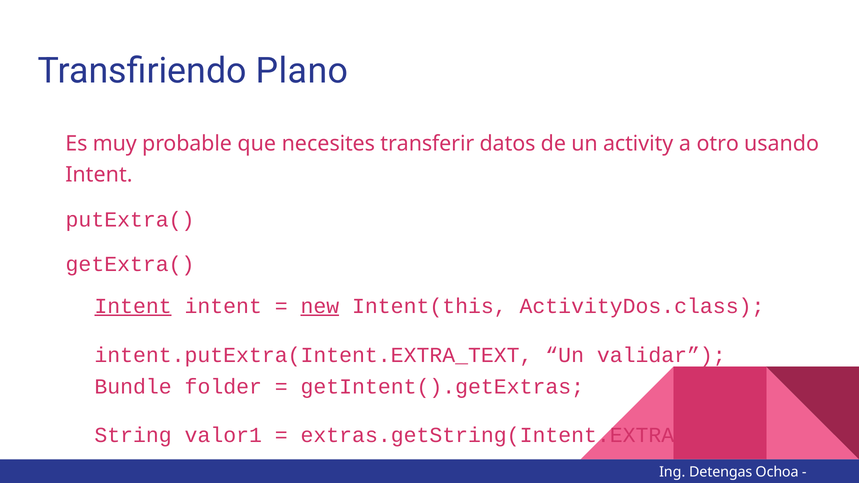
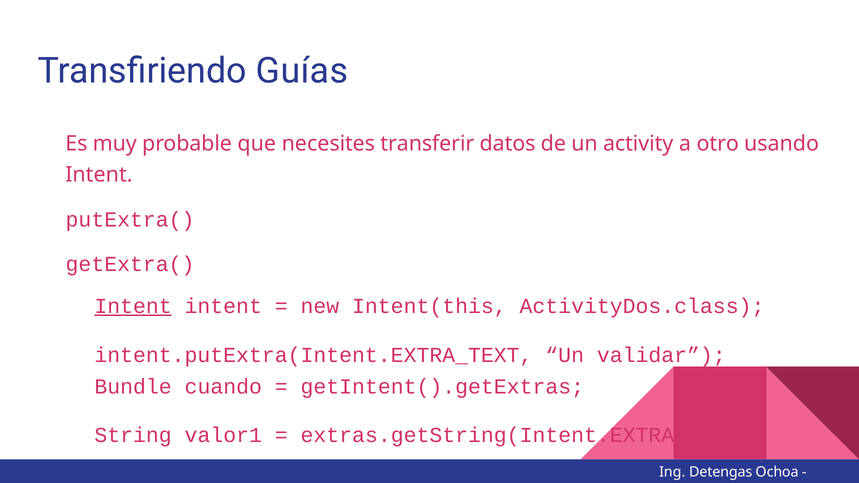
Plano: Plano -> Guías (302, 71)
new underline: present -> none (320, 306)
folder: folder -> cuando (223, 387)
